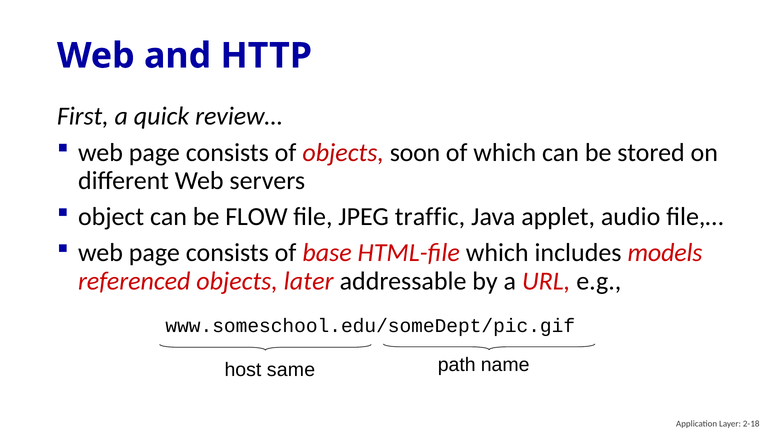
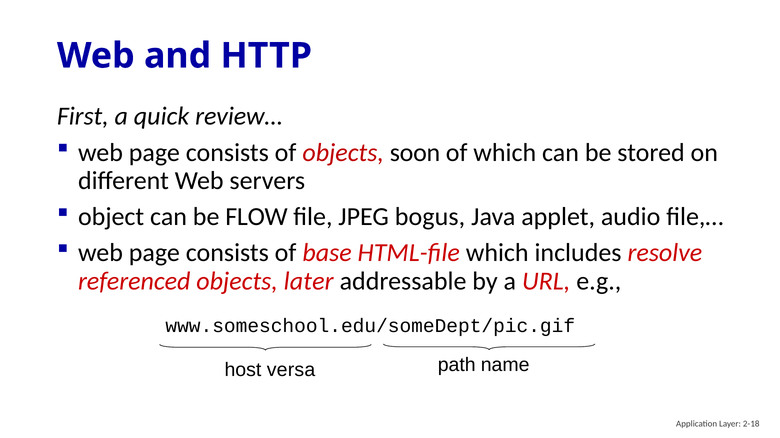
traffic: traffic -> bogus (430, 217)
models: models -> resolve (665, 253)
same: same -> versa (291, 370)
